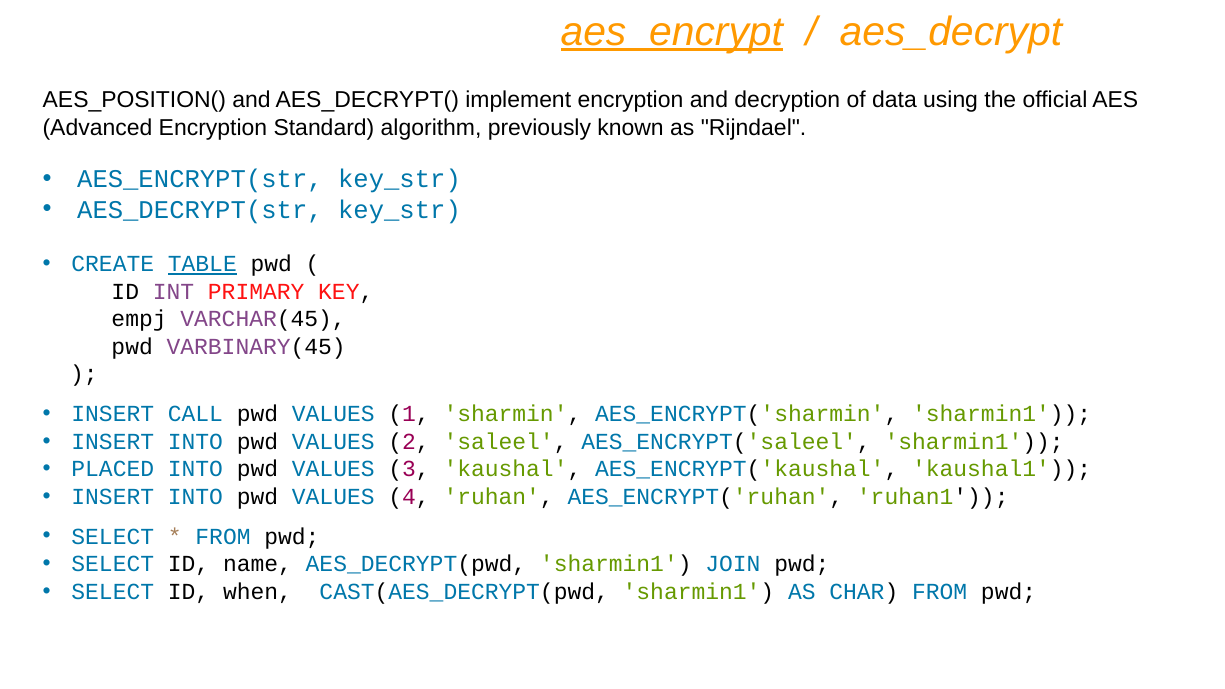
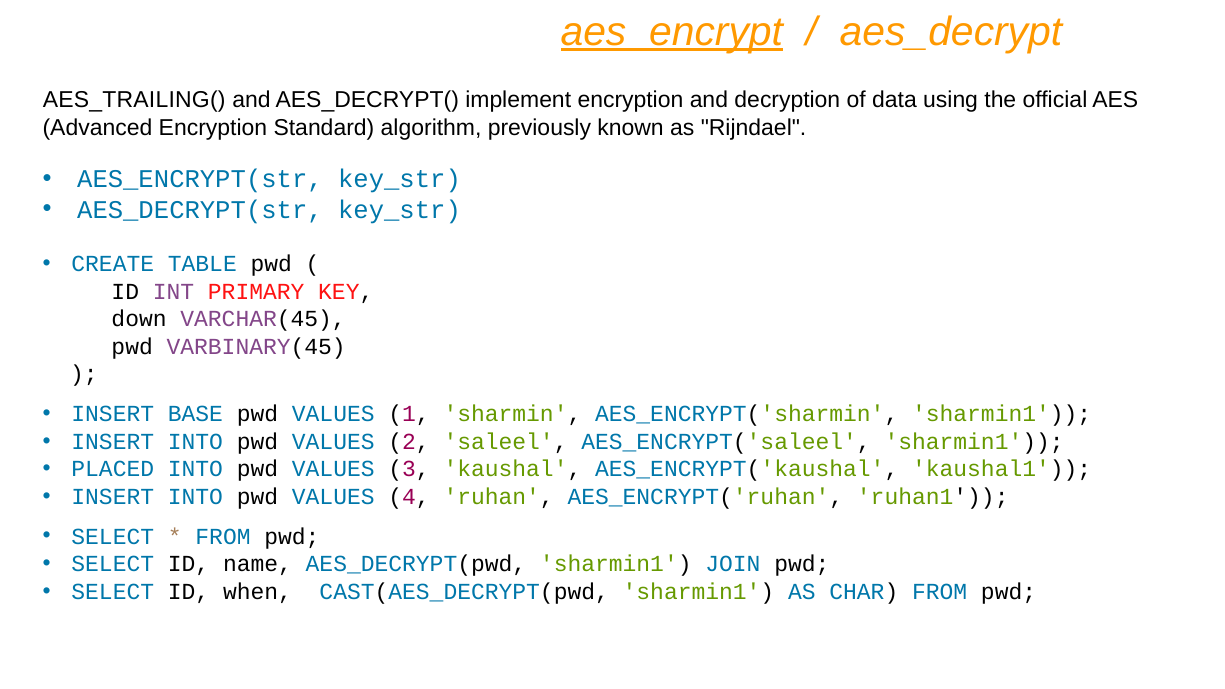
AES_POSITION(: AES_POSITION( -> AES_TRAILING( (134, 100)
TABLE underline: present -> none (202, 264)
empj: empj -> down (139, 319)
CALL: CALL -> BASE (195, 414)
